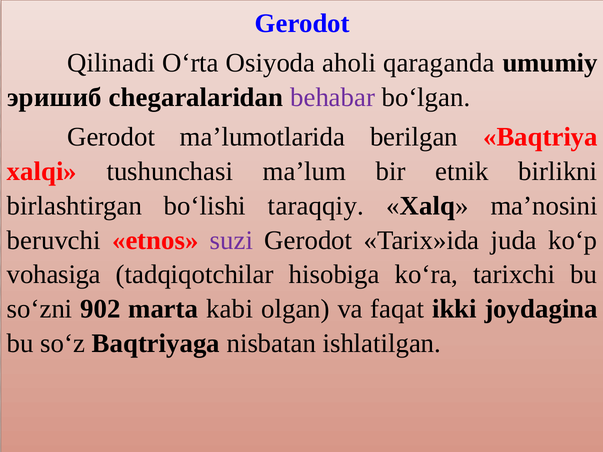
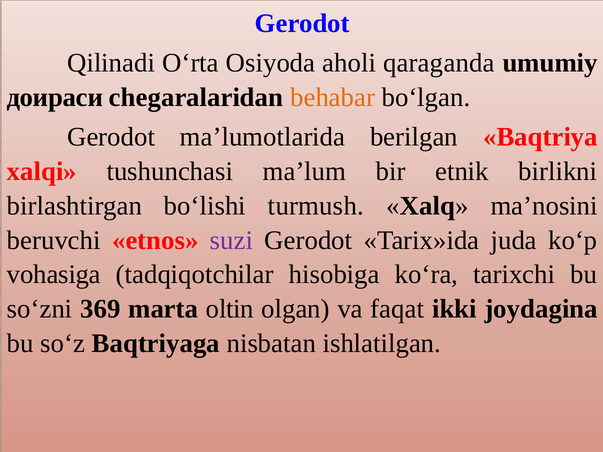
эришиб: эришиб -> доираси (55, 97)
behabar colour: purple -> orange (333, 97)
taraqqiy: taraqqiy -> turmush (316, 206)
902: 902 -> 369 (100, 309)
kabi: kabi -> oltin (230, 309)
